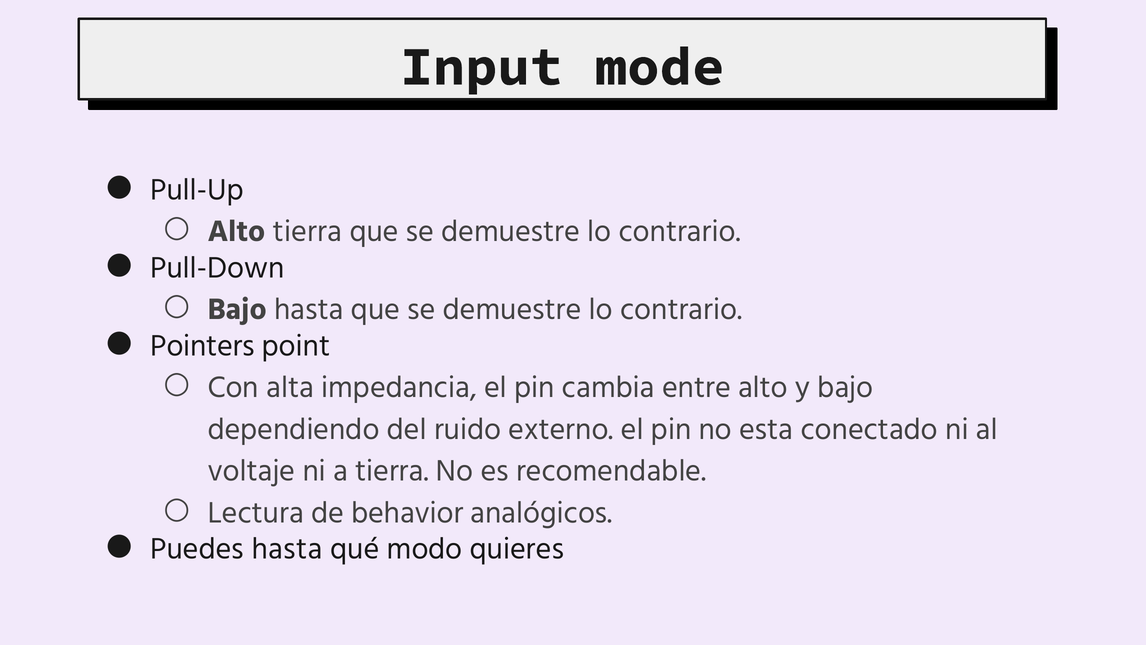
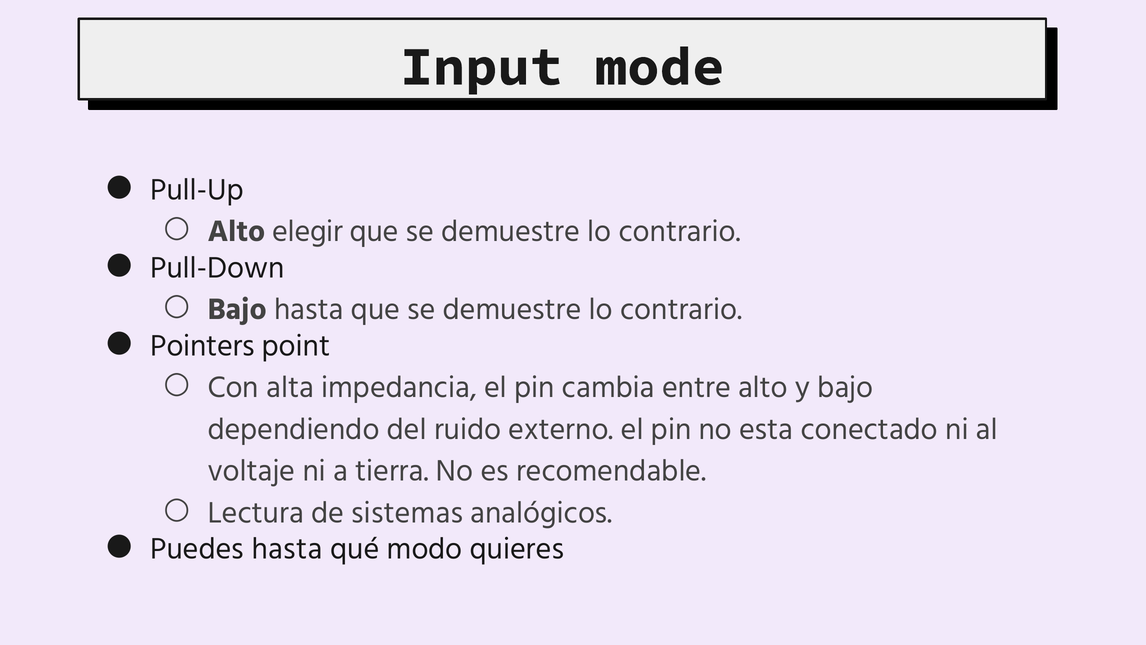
Alto tierra: tierra -> elegir (308, 231)
behavior: behavior -> sistemas (407, 512)
